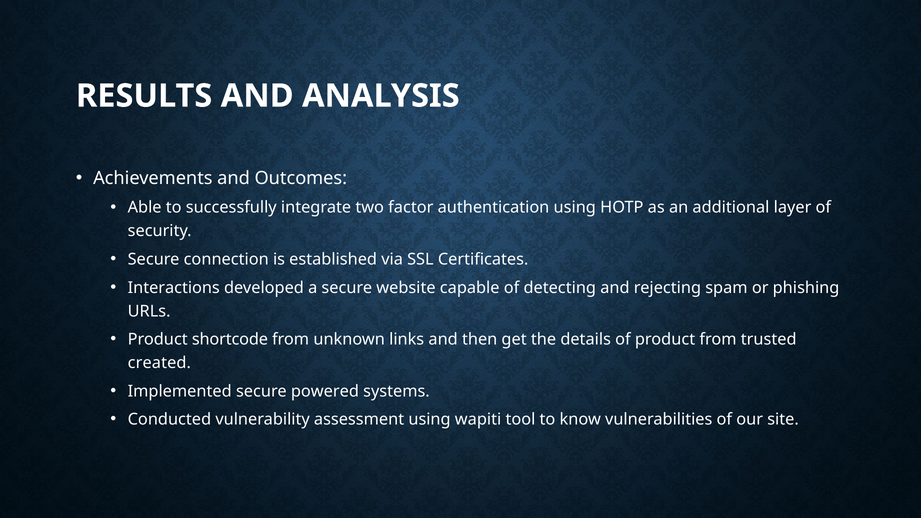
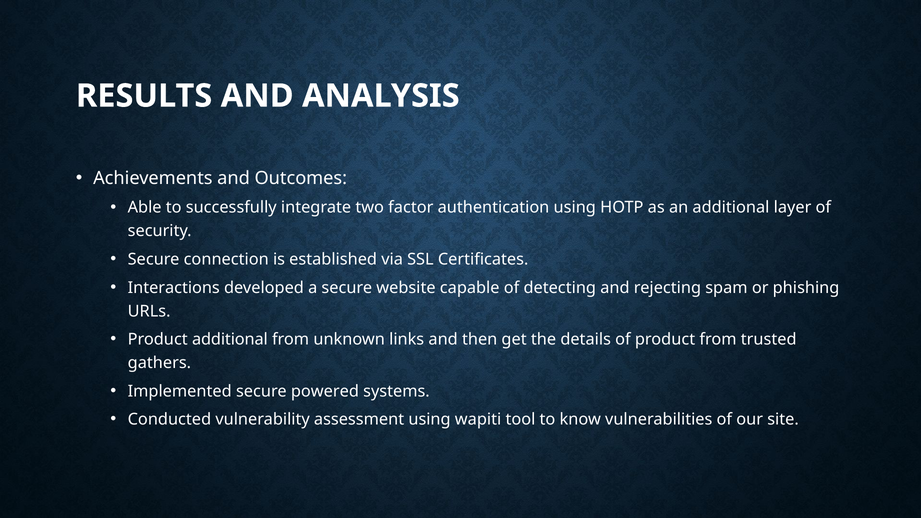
Product shortcode: shortcode -> additional (230, 339)
created: created -> gathers (159, 363)
